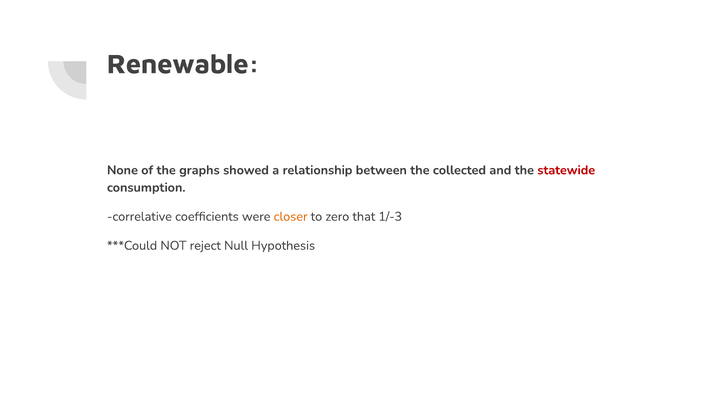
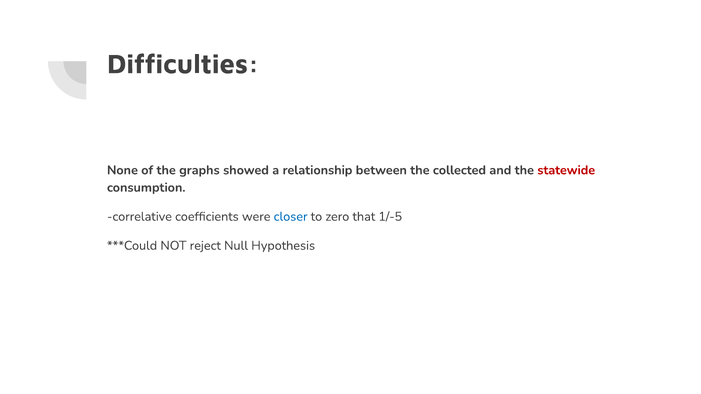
Renewable: Renewable -> Difficulties (183, 64)
closer colour: orange -> blue (291, 217)
1/-3: 1/-3 -> 1/-5 (390, 217)
